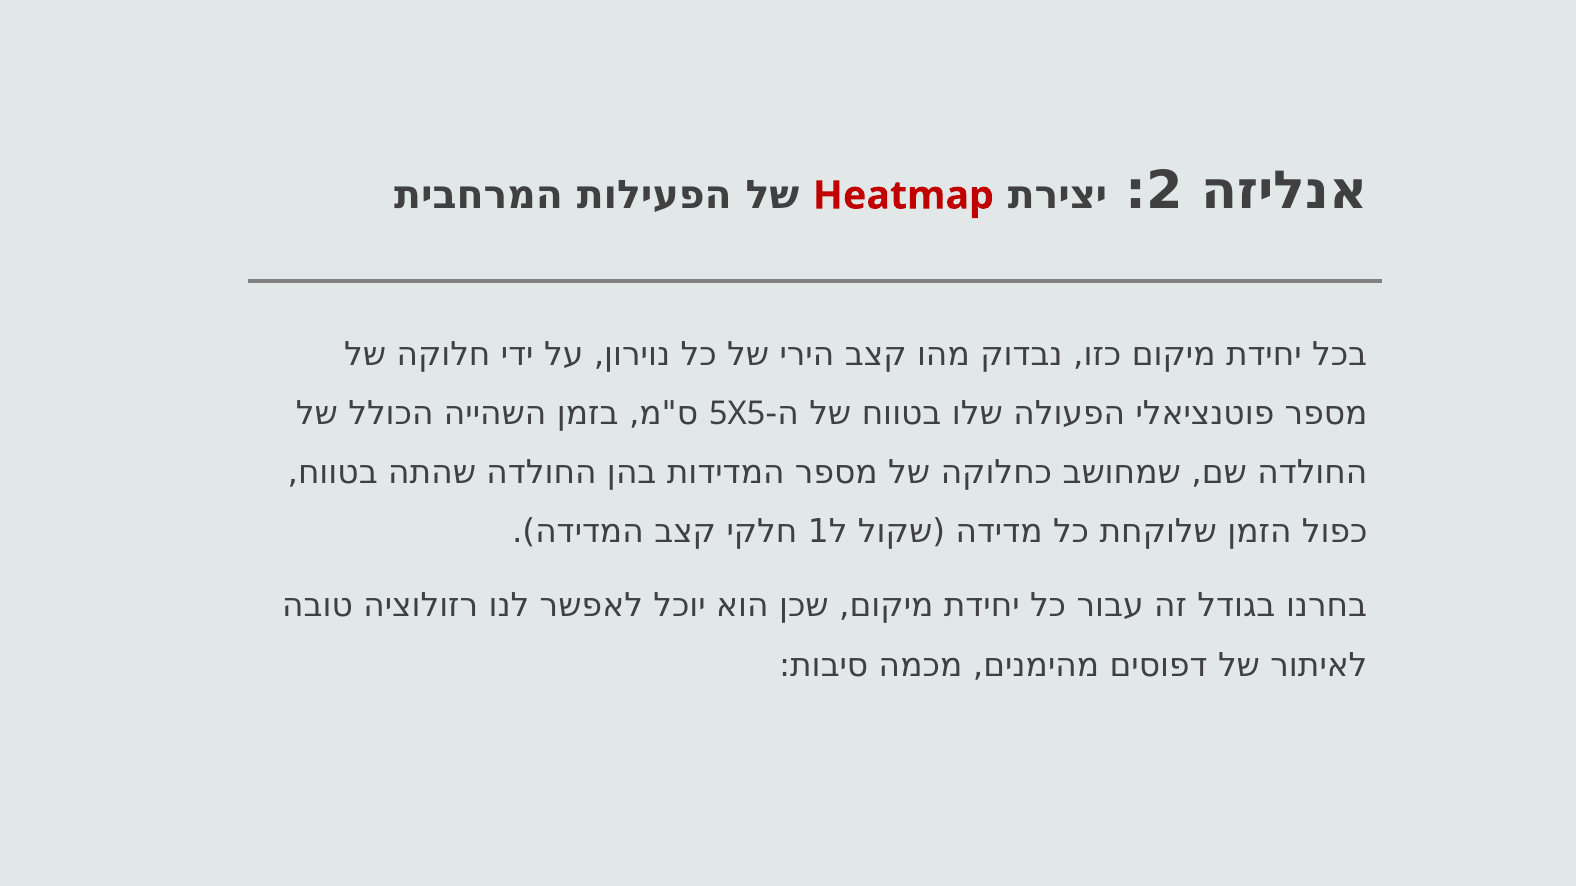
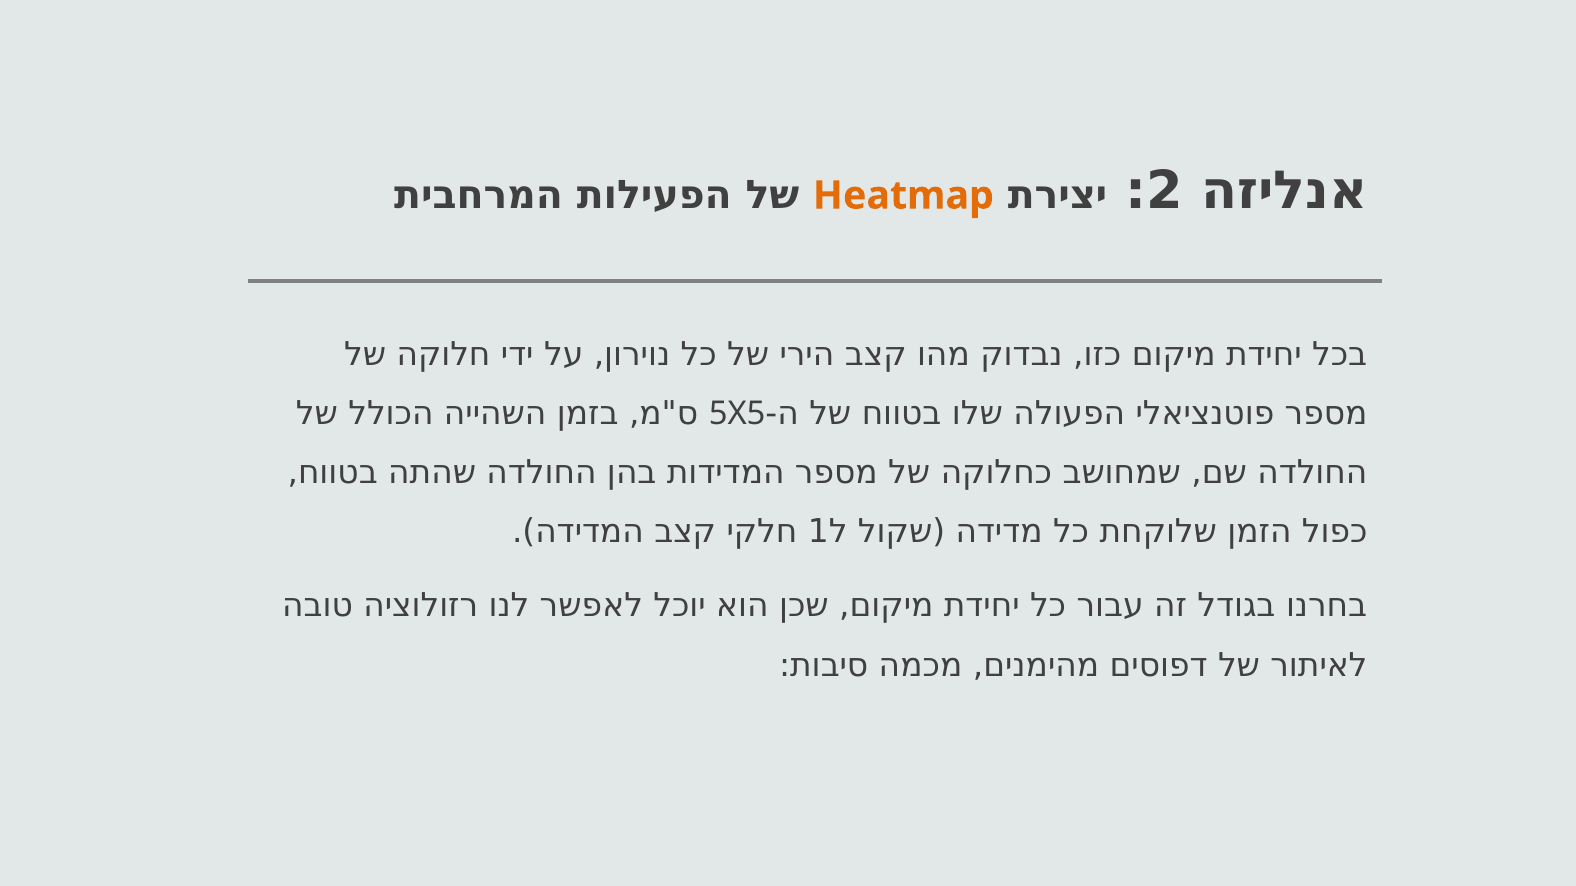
Heatmap colour: red -> orange (903, 196)
